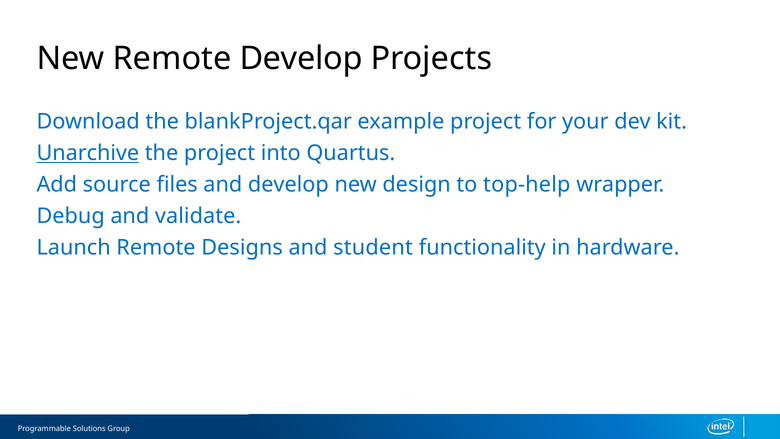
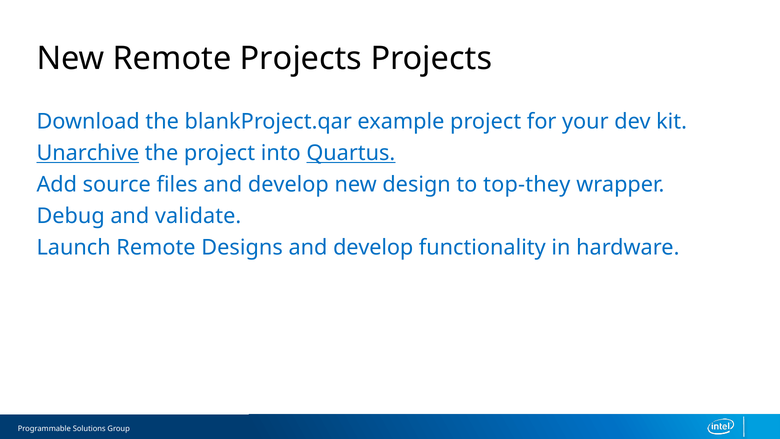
Remote Develop: Develop -> Projects (301, 58)
Quartus underline: none -> present (351, 153)
top-help: top-help -> top-they (527, 185)
student: student -> develop (373, 248)
